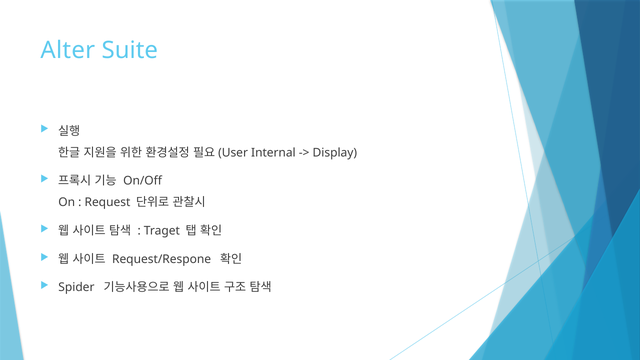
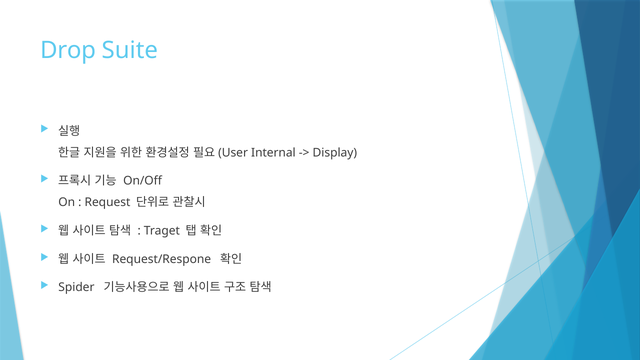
Alter: Alter -> Drop (68, 50)
